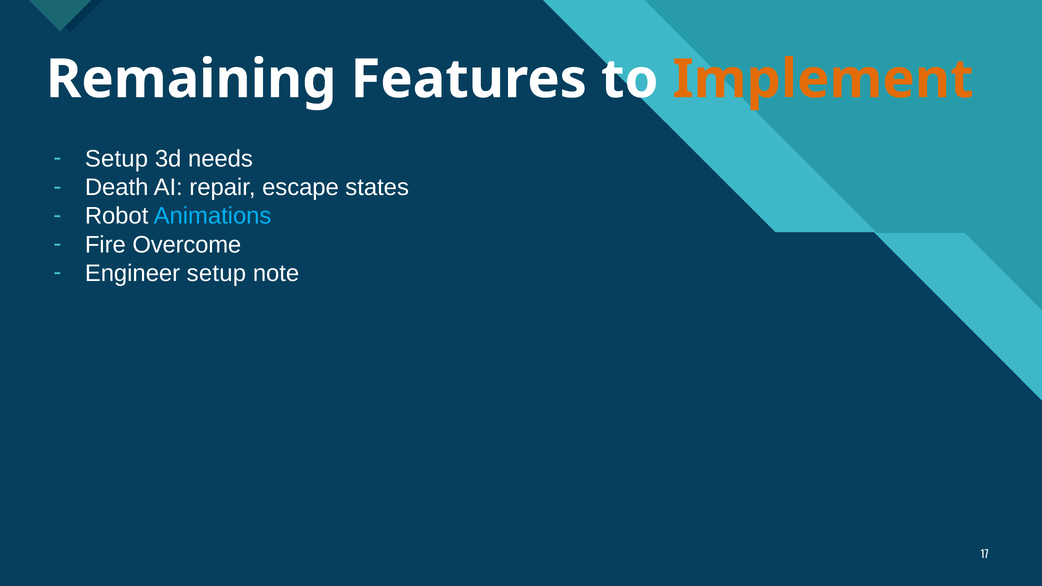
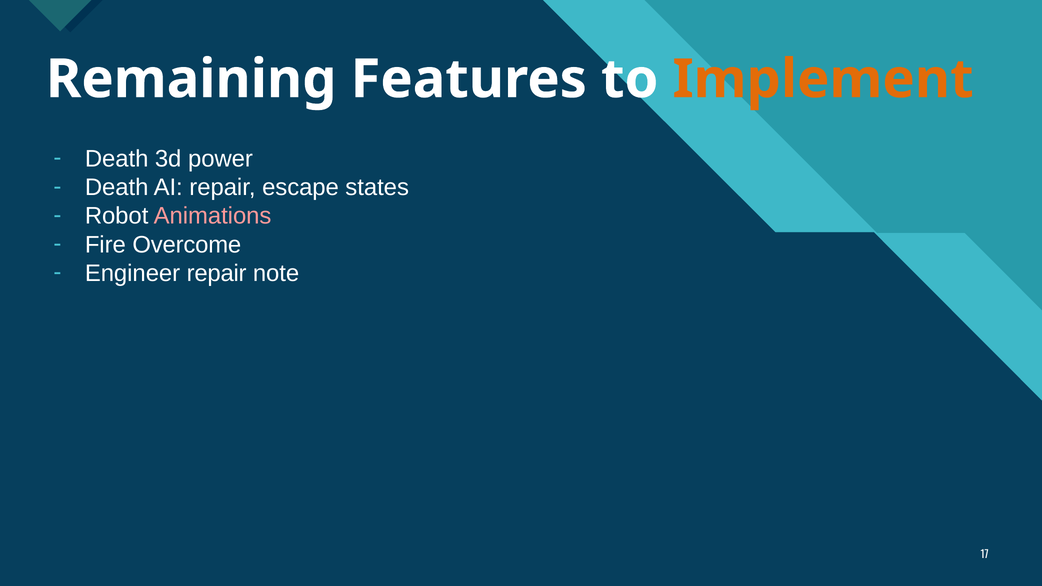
Setup: Setup -> Death (117, 159)
needs: needs -> power (220, 159)
Animations colour: light blue -> pink (213, 216)
Engineer setup: setup -> repair (217, 273)
